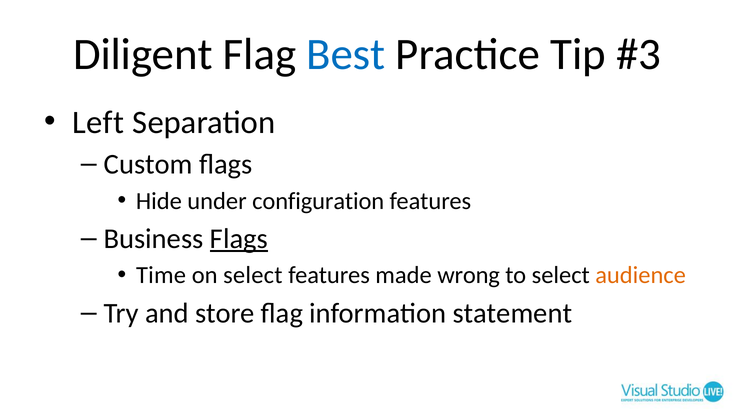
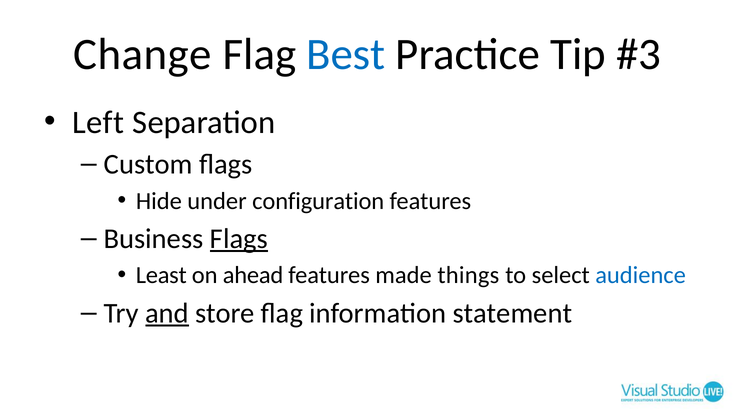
Diligent: Diligent -> Change (143, 54)
Time: Time -> Least (161, 275)
on select: select -> ahead (253, 275)
wrong: wrong -> things (468, 275)
audience colour: orange -> blue (641, 275)
and underline: none -> present (167, 313)
